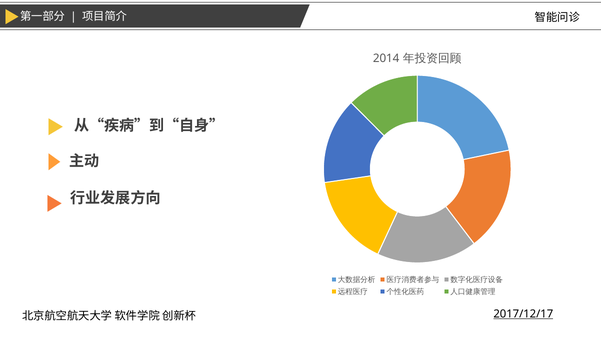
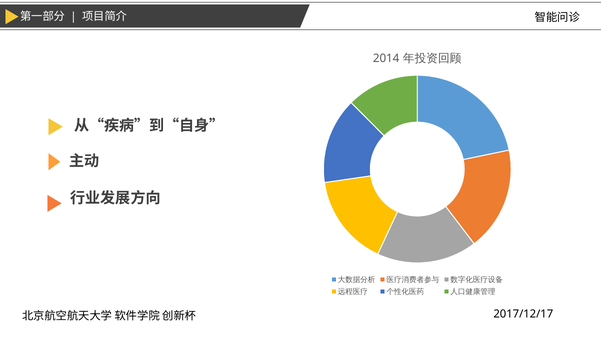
2017/12/17 underline: present -> none (523, 314)
